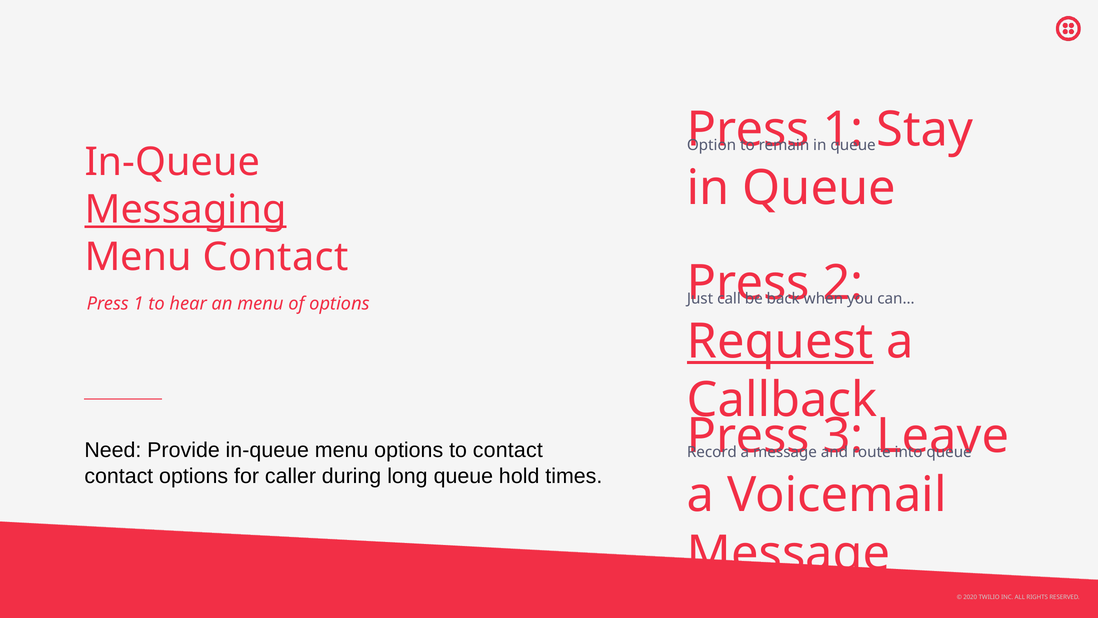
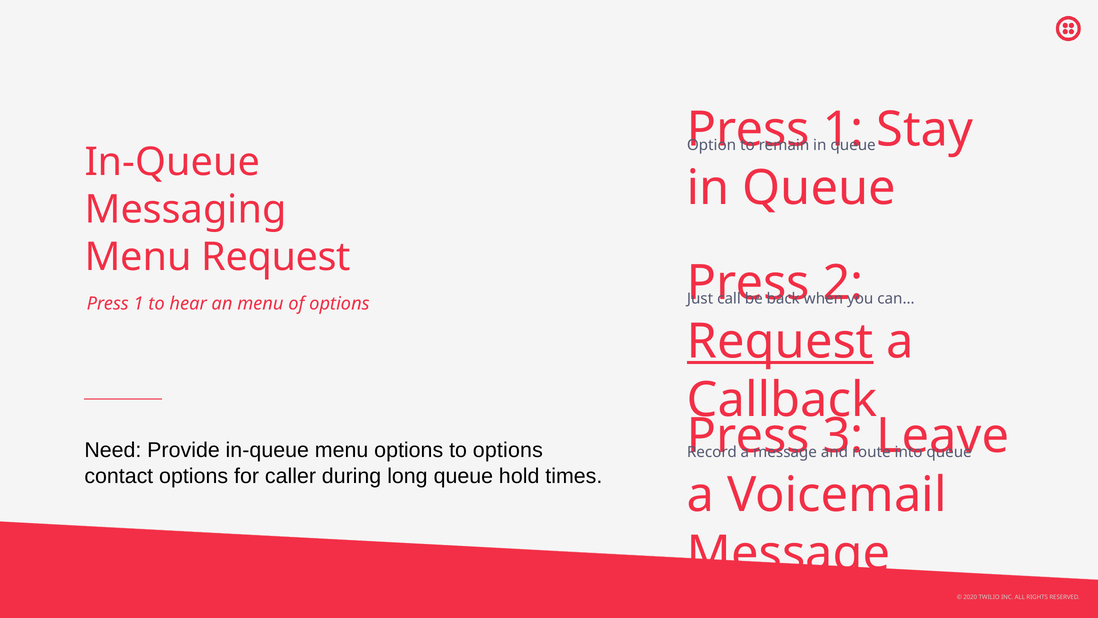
Messaging underline: present -> none (186, 209)
Menu Contact: Contact -> Request (276, 257)
to contact: contact -> options (508, 450)
